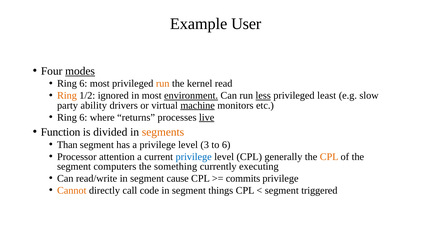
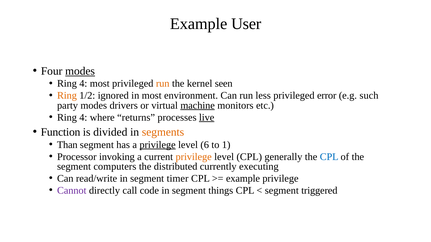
6: 6 -> 4 (83, 84)
read: read -> seen (224, 84)
environment underline: present -> none (191, 96)
less underline: present -> none (263, 96)
least: least -> error (327, 96)
slow: slow -> such (369, 96)
party ability: ability -> modes (94, 106)
6: 6 -> 4 (83, 118)
privilege underline: none -> present (158, 145)
3: 3 -> 6 (205, 145)
to 6: 6 -> 1 (226, 145)
attention: attention -> invoking (117, 157)
privilege colour: blue -> orange (194, 157)
CPL colour: orange -> blue (329, 157)
something: something -> distributed (176, 167)
cause: cause -> timer (178, 179)
commits: commits -> example (243, 179)
Cannot colour: orange -> purple (72, 191)
